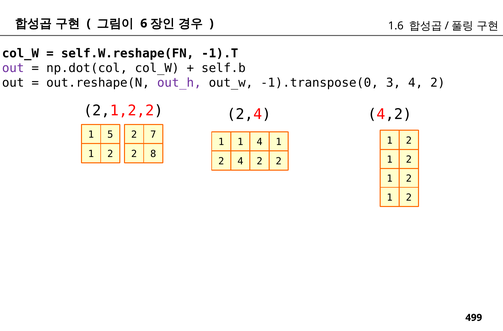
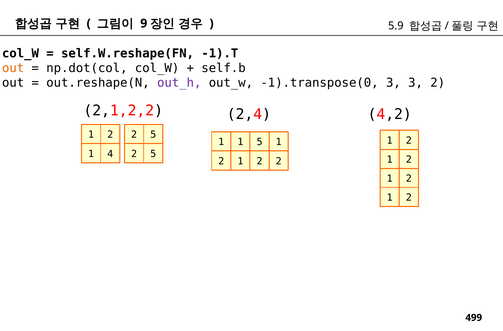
6: 6 -> 9 (144, 23)
1.6: 1.6 -> 5.9 (396, 26)
out colour: purple -> orange (13, 68)
3 4: 4 -> 3 (416, 83)
5: 5 -> 2 (110, 134)
7: 7 -> 5 (153, 134)
1 4: 4 -> 5 (260, 142)
2: 2 -> 4 (110, 154)
8: 8 -> 5 (153, 154)
4: 4 -> 1 (240, 161)
